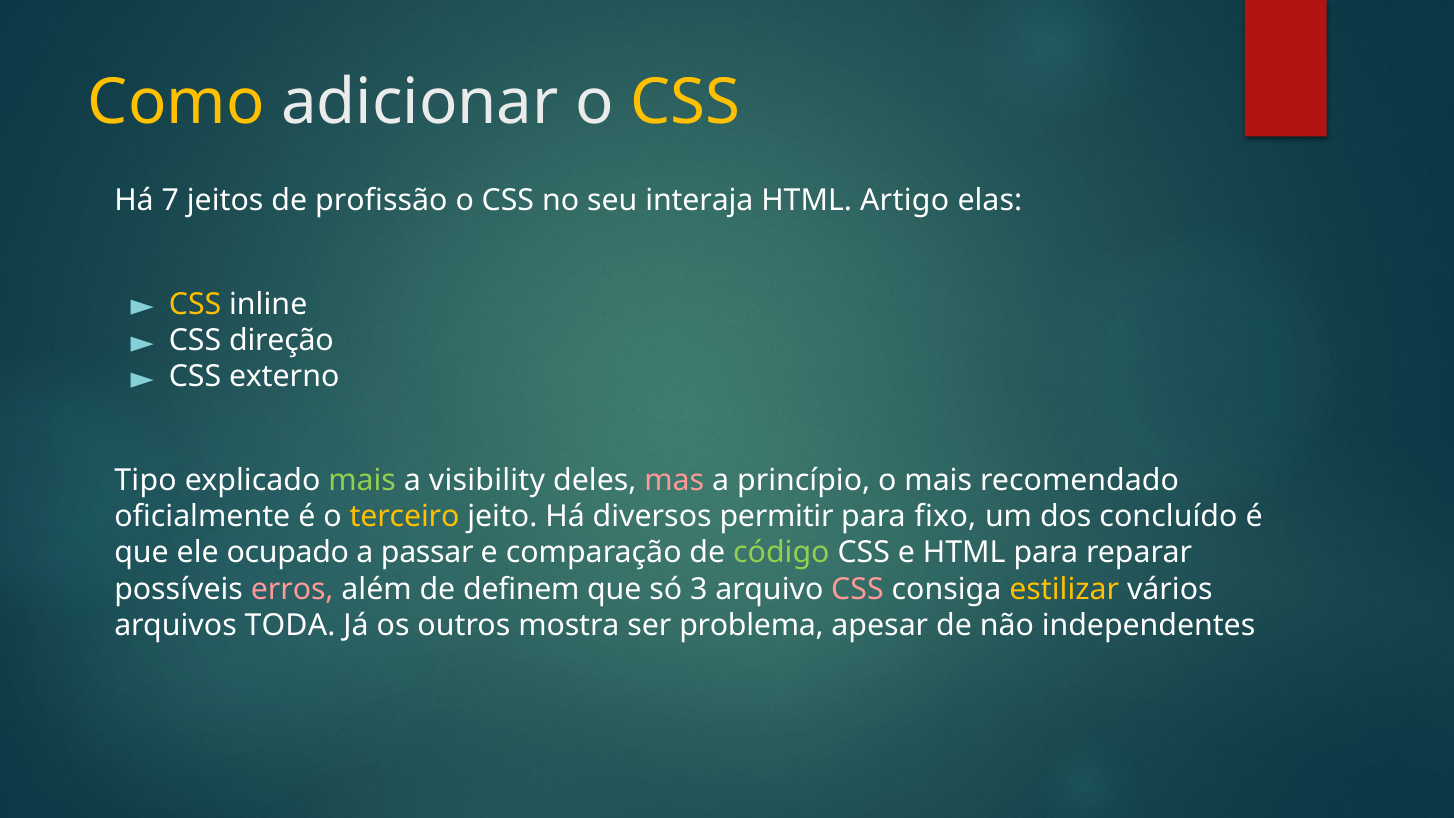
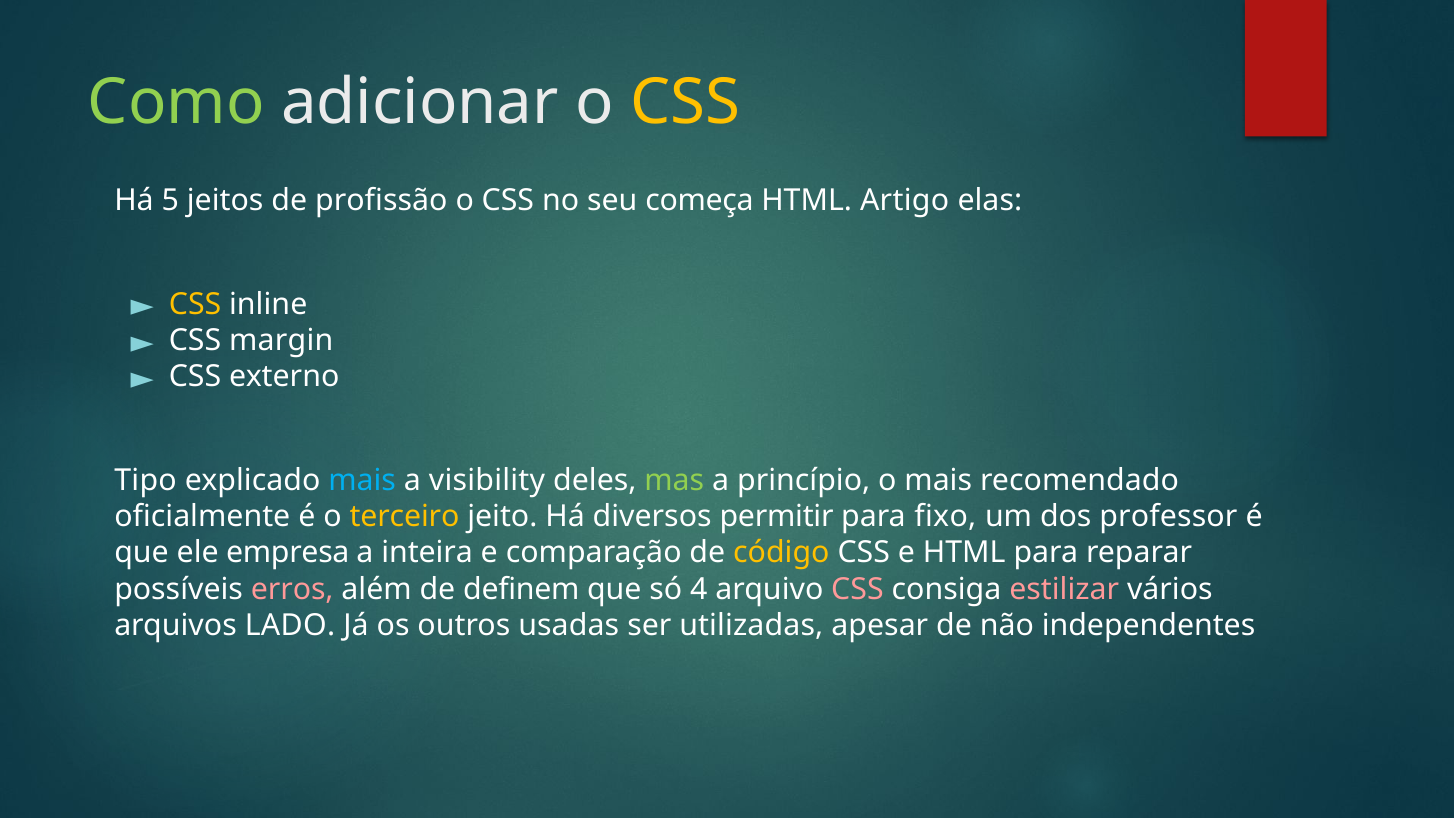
Como colour: yellow -> light green (176, 102)
7: 7 -> 5 (170, 201)
interaja: interaja -> começa (699, 201)
direção: direção -> margin (281, 340)
mais colour: light green -> light blue (362, 480)
mas colour: pink -> light green (674, 480)
concluído: concluído -> professor (1168, 516)
ocupado: ocupado -> empresa (288, 553)
passar: passar -> inteira (427, 553)
código colour: light green -> yellow (781, 553)
3: 3 -> 4 (699, 589)
estilizar colour: yellow -> pink (1064, 589)
TODA: TODA -> LADO (290, 626)
mostra: mostra -> usadas (569, 626)
problema: problema -> utilizadas (751, 626)
